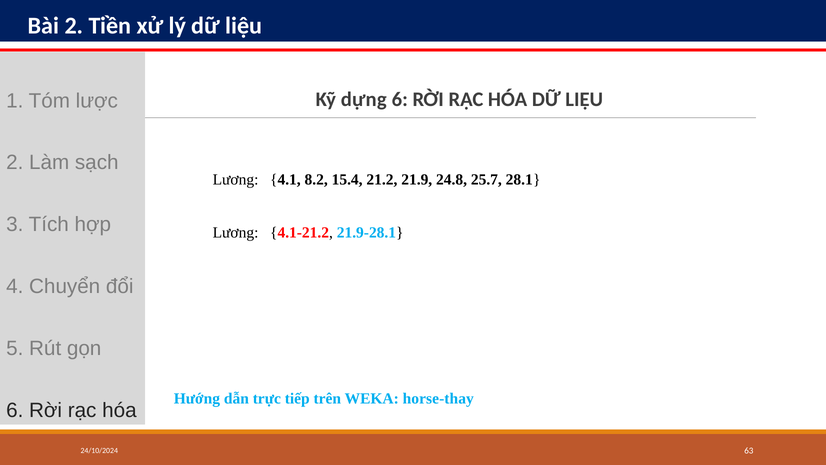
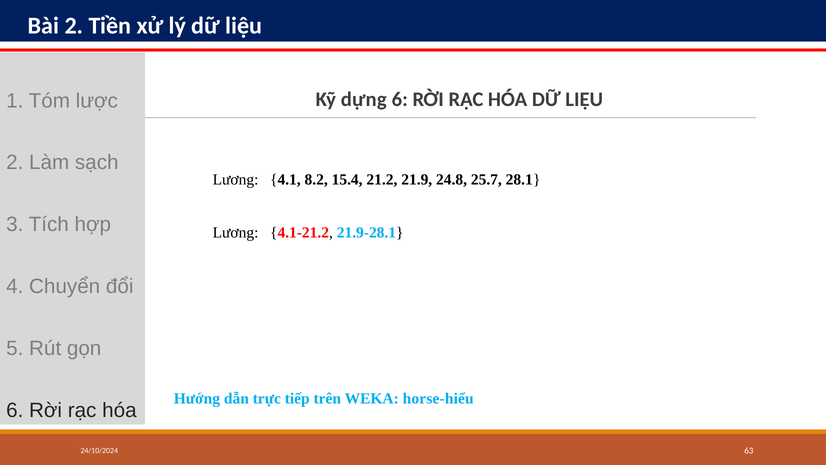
horse-thay: horse-thay -> horse-hiểu (438, 398)
